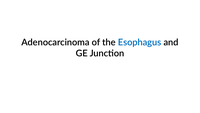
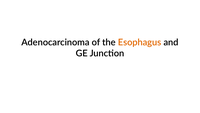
Esophagus colour: blue -> orange (140, 42)
